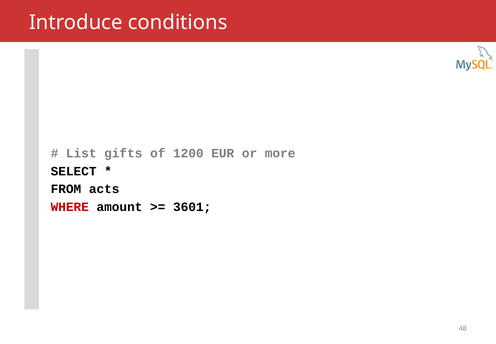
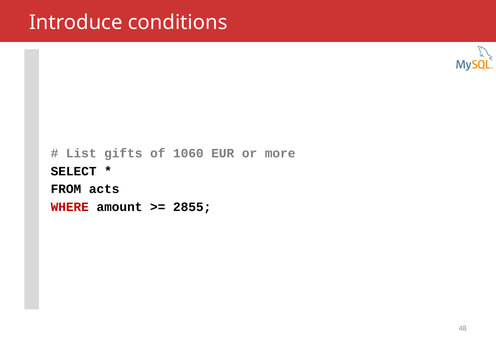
1200: 1200 -> 1060 (188, 153)
3601: 3601 -> 2855 (192, 206)
